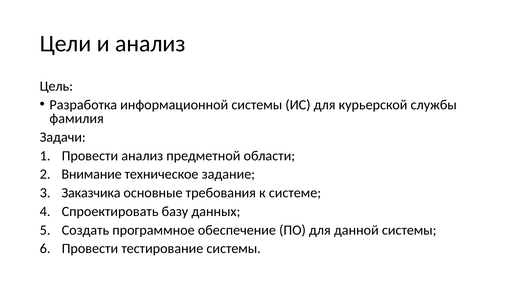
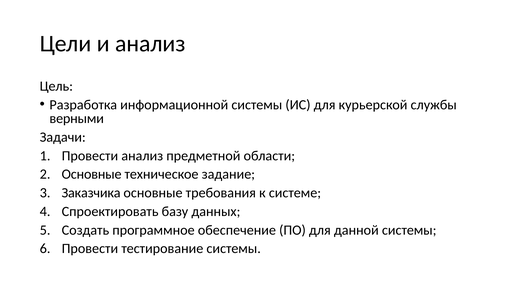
фамилия: фамилия -> верными (77, 119)
Внимание: Внимание -> Основные (92, 174)
